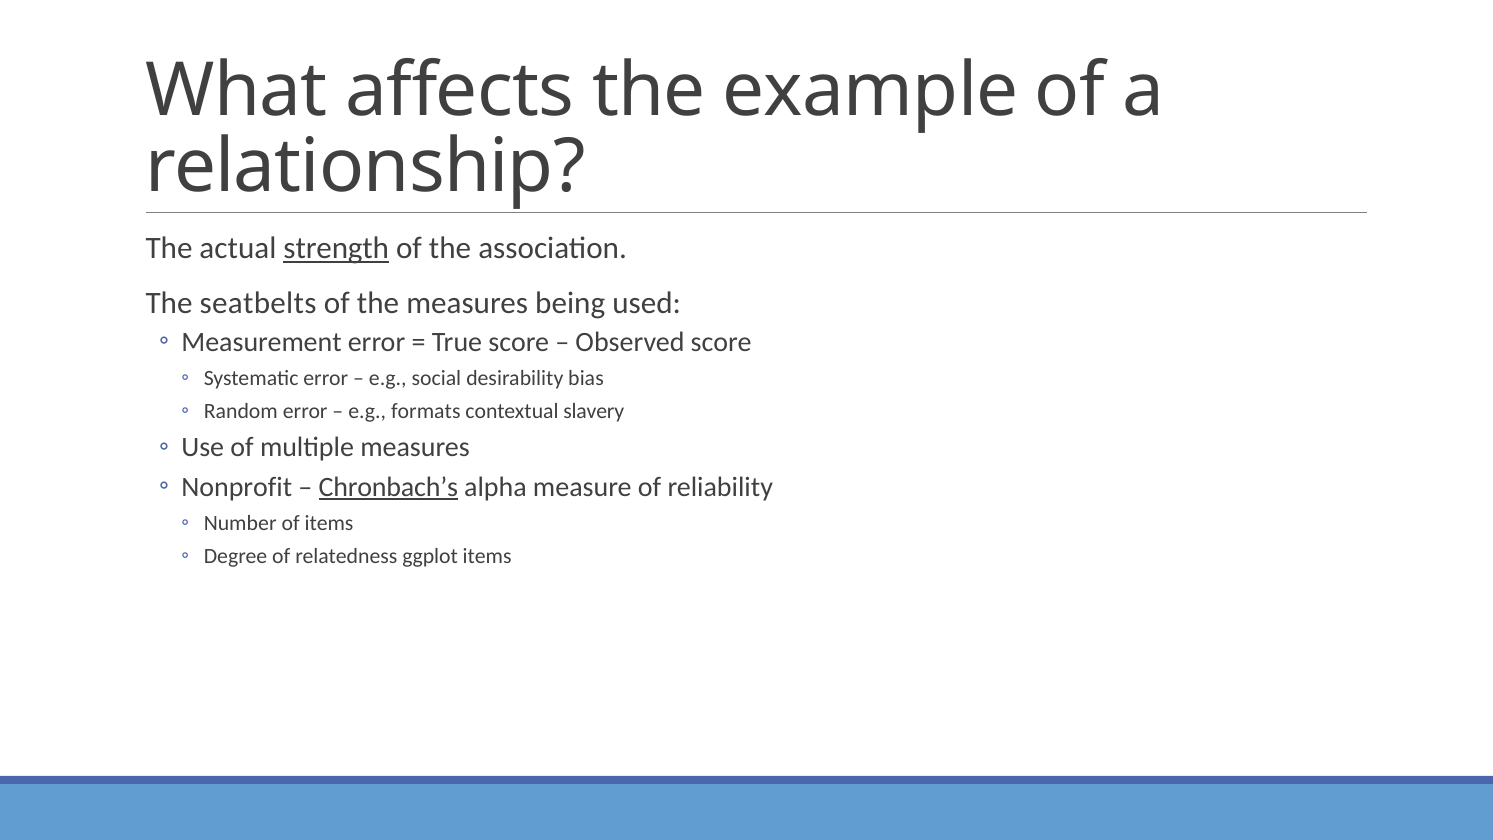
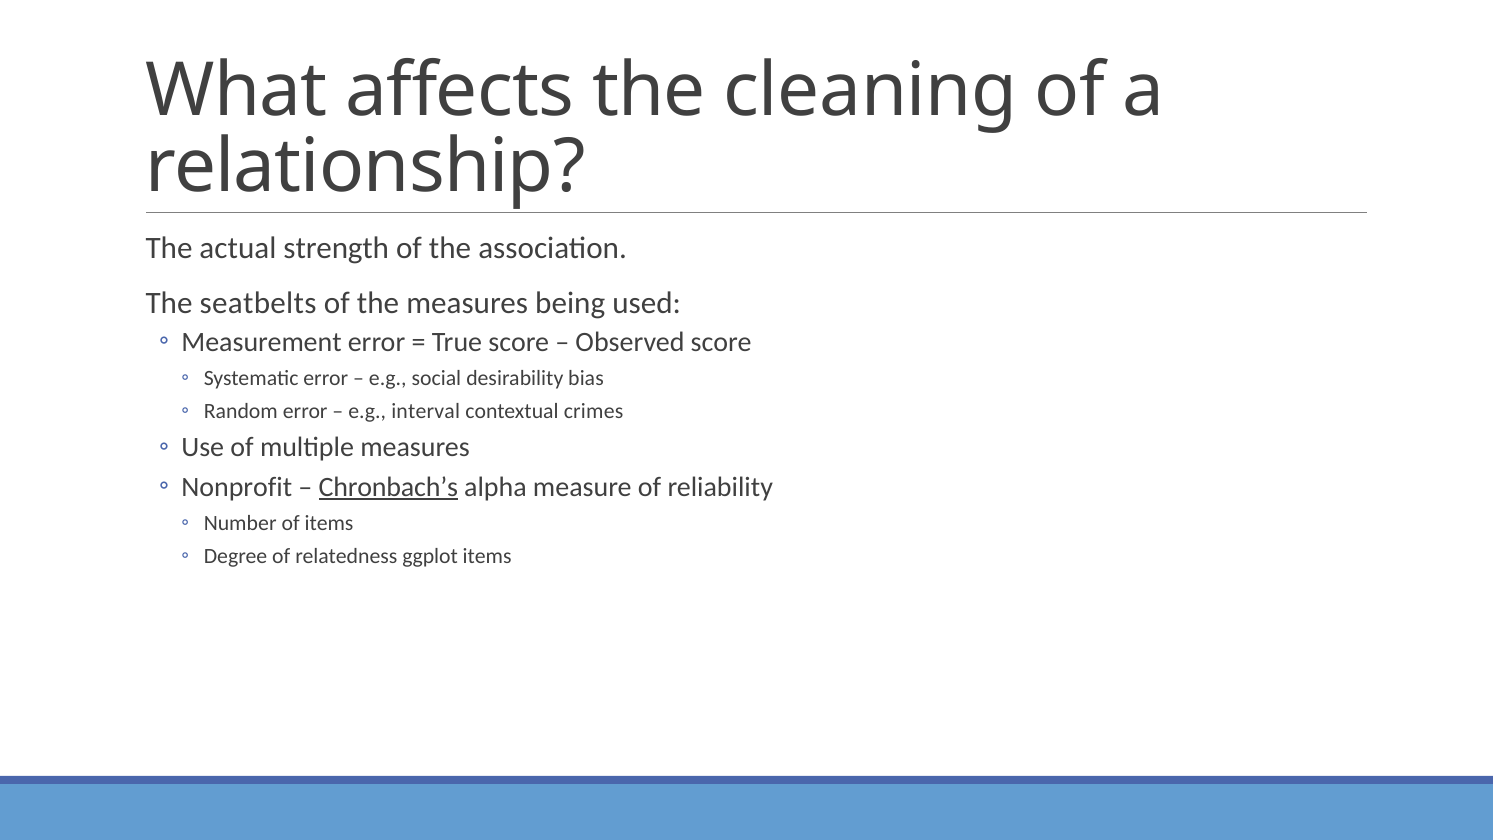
example: example -> cleaning (870, 91)
strength underline: present -> none (336, 248)
formats: formats -> interval (426, 411)
slavery: slavery -> crimes (594, 411)
